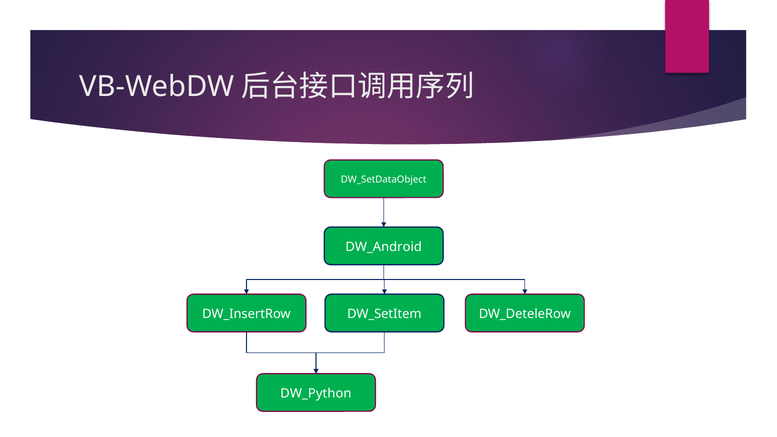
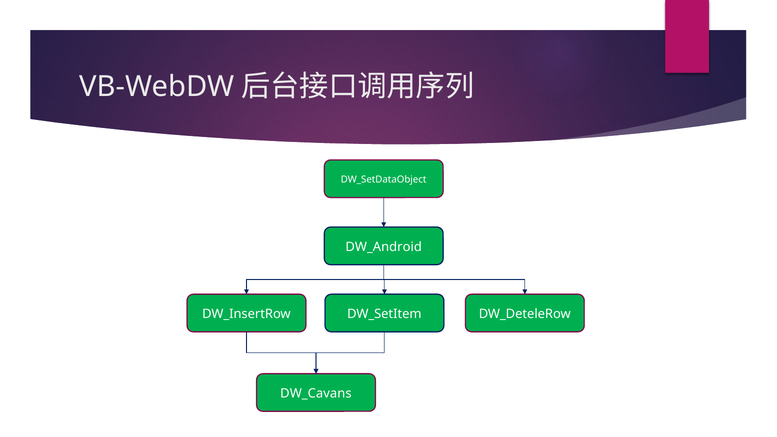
DW_Python: DW_Python -> DW_Cavans (316, 393)
